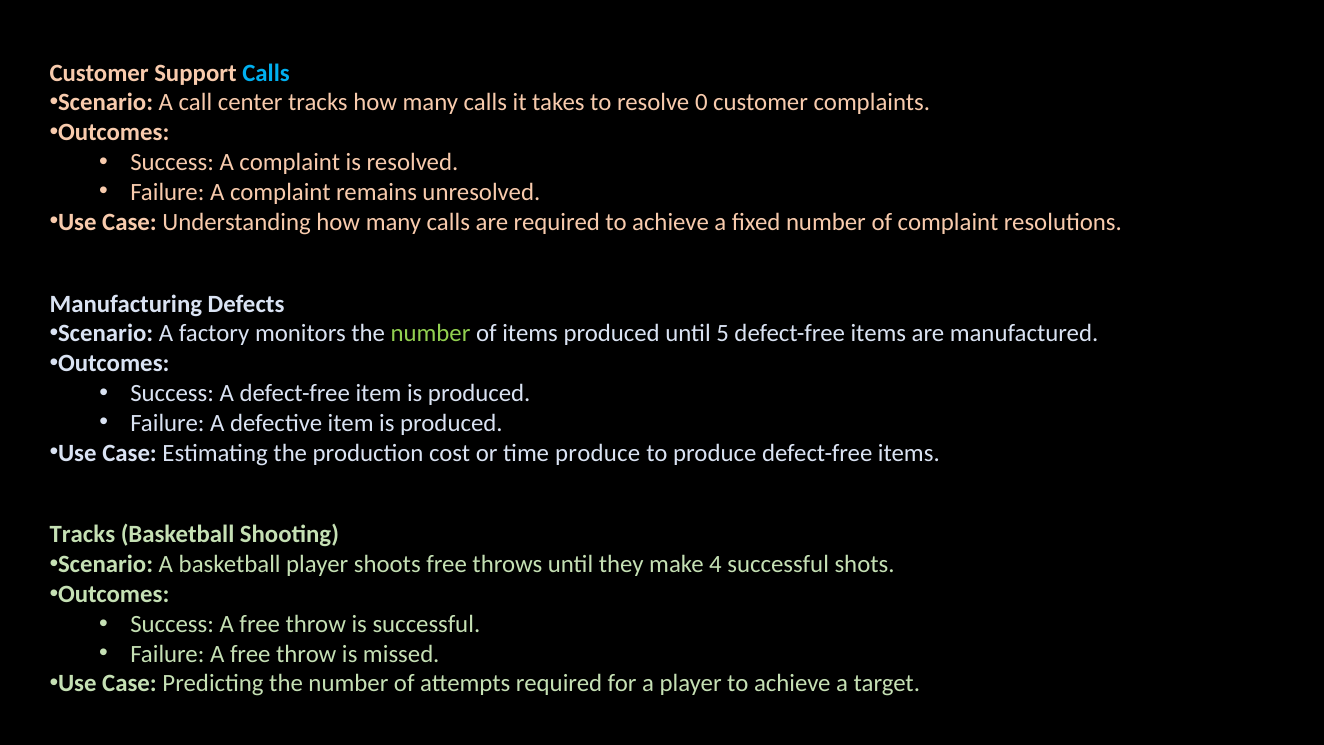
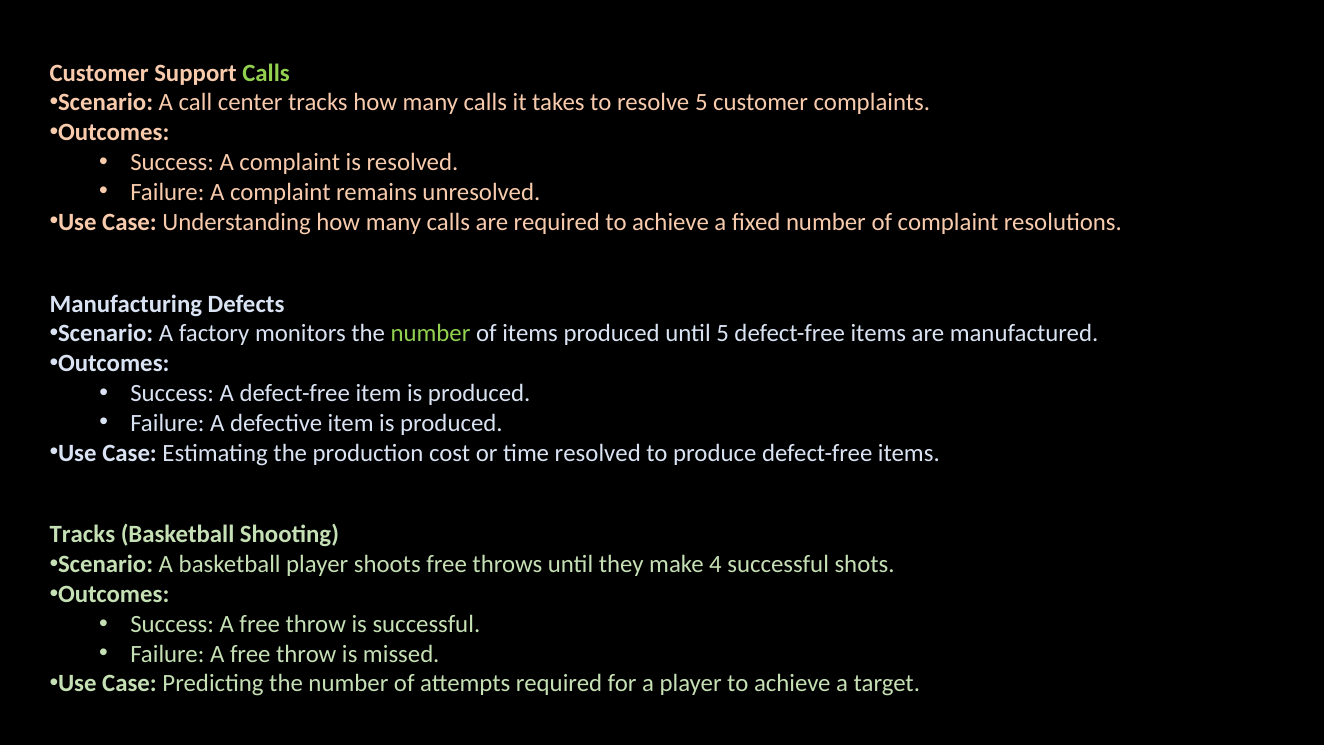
Calls colour: light blue -> light green (266, 73)
resolve 0: 0 -> 5 (701, 103)
time produce: produce -> resolved (598, 453)
